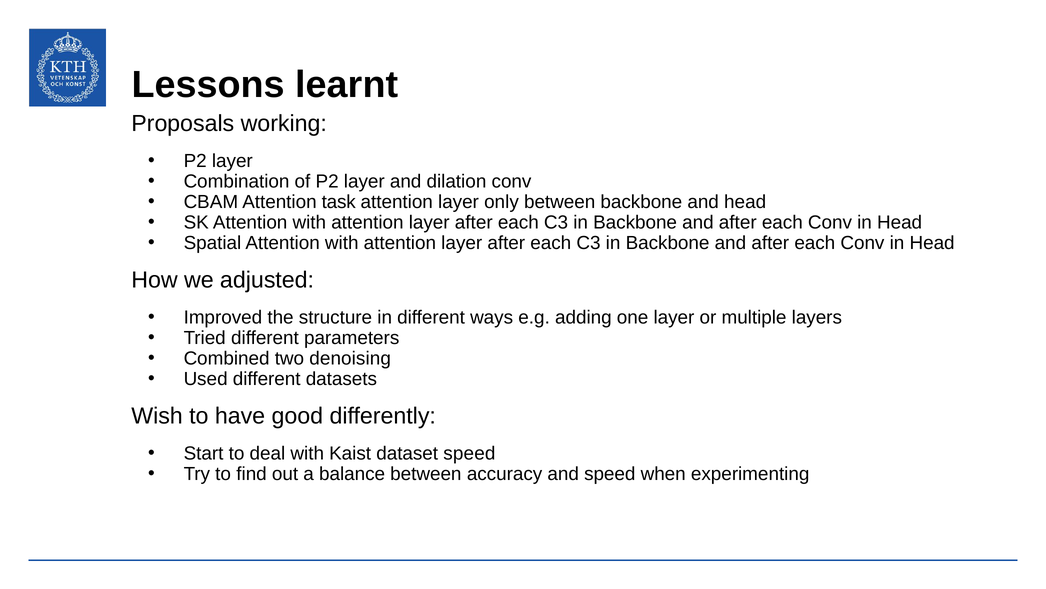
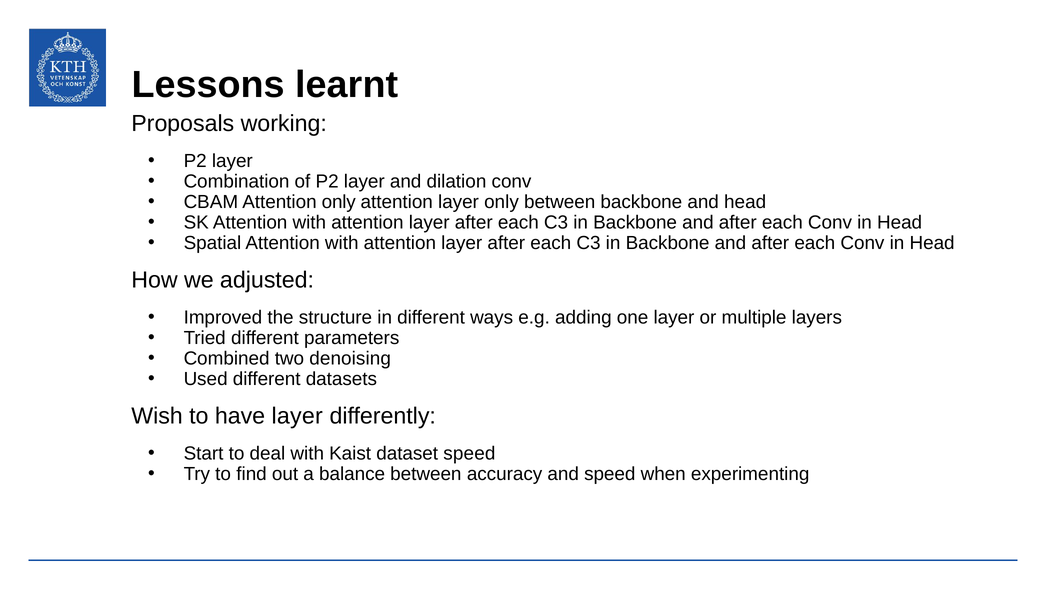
Attention task: task -> only (339, 202)
have good: good -> layer (297, 416)
